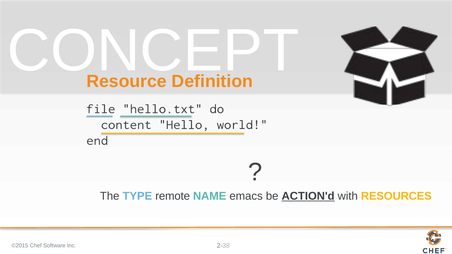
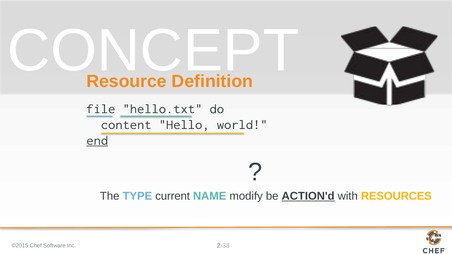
end underline: none -> present (97, 141)
remote: remote -> current (173, 196)
emacs: emacs -> modify (246, 196)
